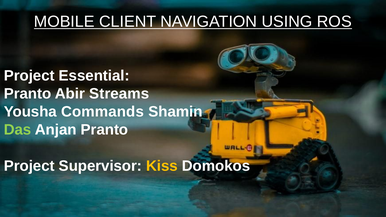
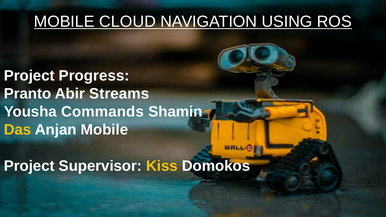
CLIENT: CLIENT -> CLOUD (128, 22)
Essential: Essential -> Progress (94, 76)
Das colour: light green -> yellow (18, 130)
Anjan Pranto: Pranto -> Mobile (104, 130)
